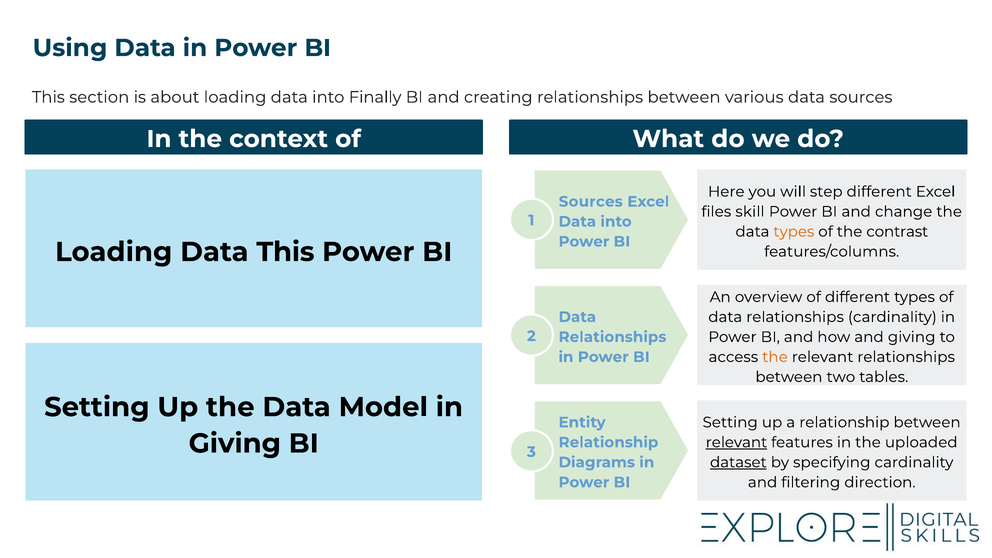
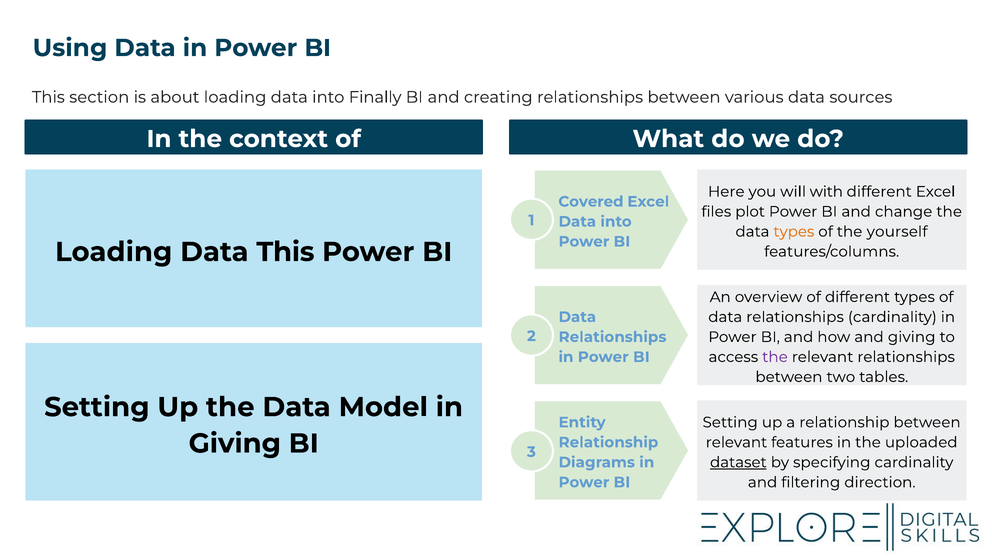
step: step -> with (826, 192)
Sources: Sources -> Covered (591, 202)
skill: skill -> plot (750, 212)
contrast: contrast -> yourself (897, 232)
the colour: orange -> purple (775, 357)
relevant underline: present -> none (736, 442)
